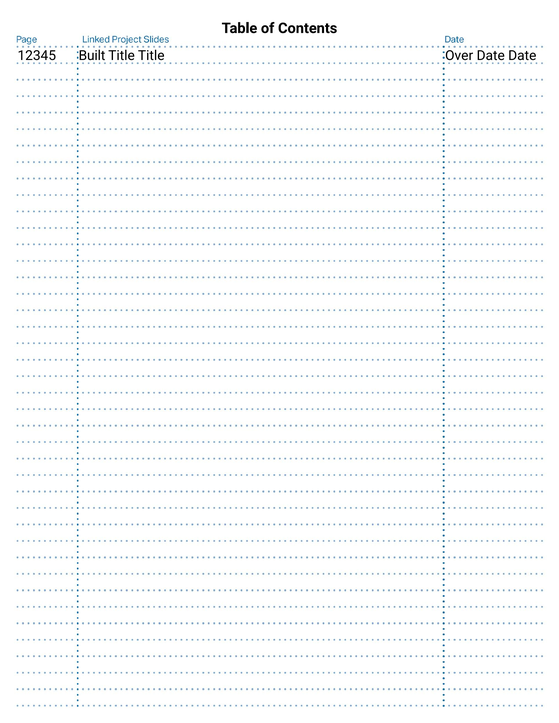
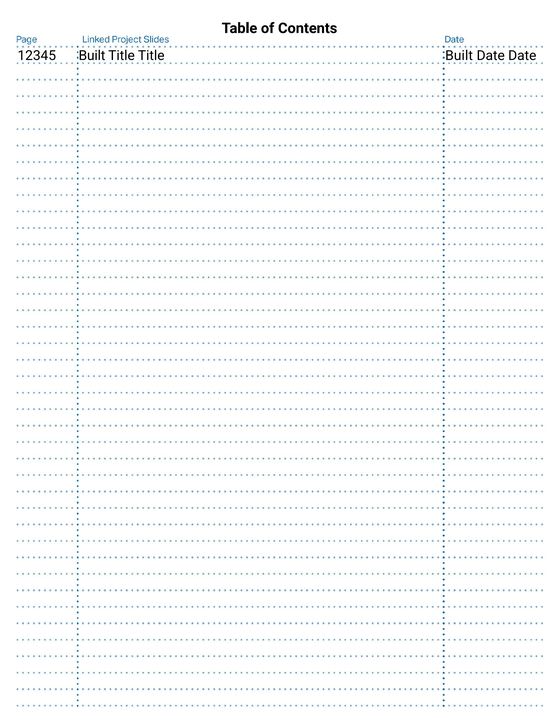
Title Over: Over -> Built (459, 56)
